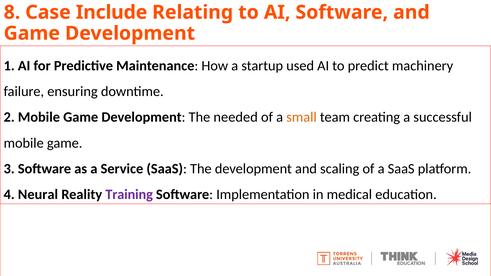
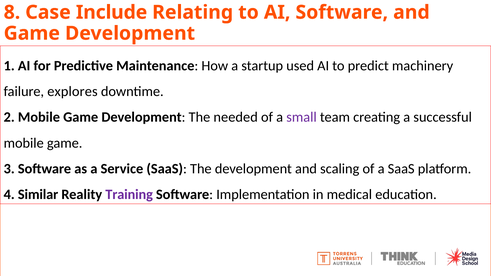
ensuring: ensuring -> explores (72, 92)
small colour: orange -> purple (302, 117)
Neural: Neural -> Similar (38, 195)
